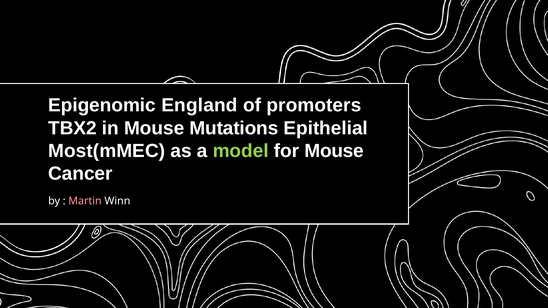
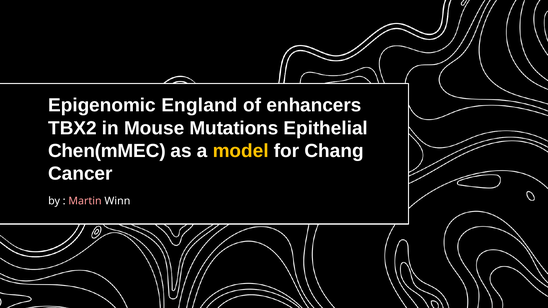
promoters: promoters -> enhancers (314, 105)
Most(mMEC: Most(mMEC -> Chen(mMEC (107, 151)
model colour: light green -> yellow (241, 151)
for Mouse: Mouse -> Chang (334, 151)
